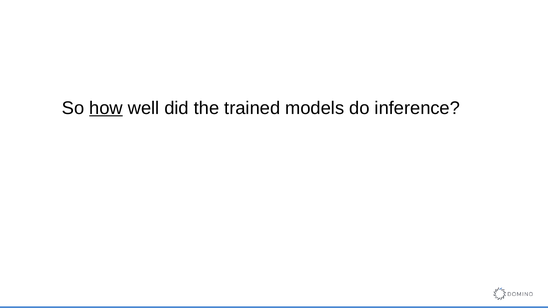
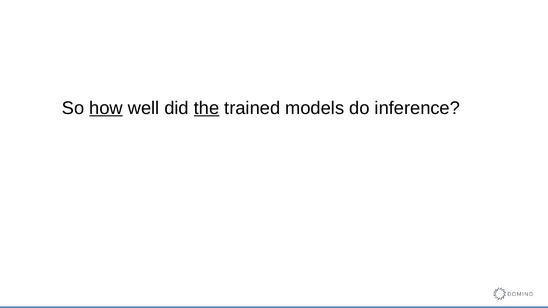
the underline: none -> present (207, 108)
